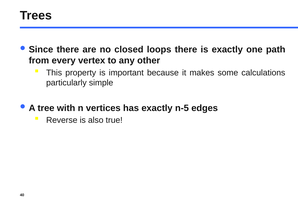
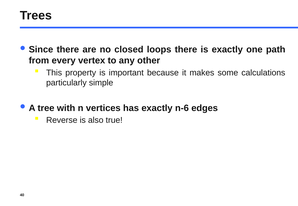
n-5: n-5 -> n-6 (182, 108)
